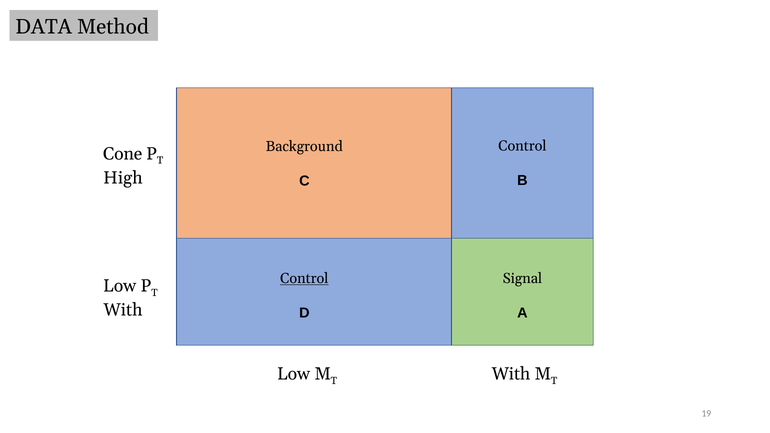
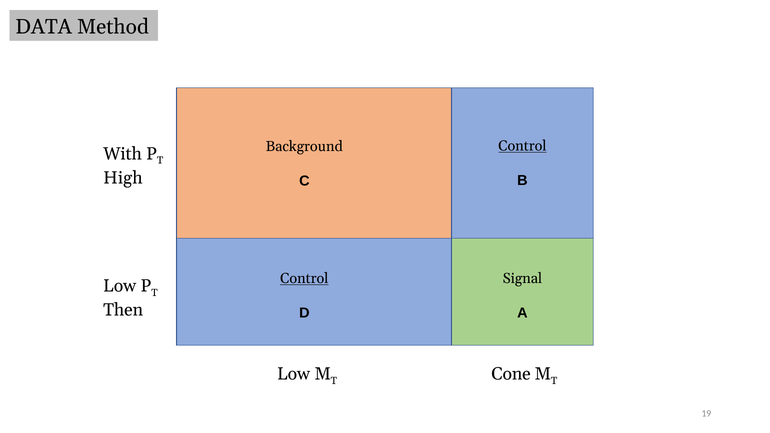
Control underline: none -> present (522, 146)
Cone: Cone -> With (123, 154)
With: With -> Then (123, 310)
With: With -> Cone (511, 374)
